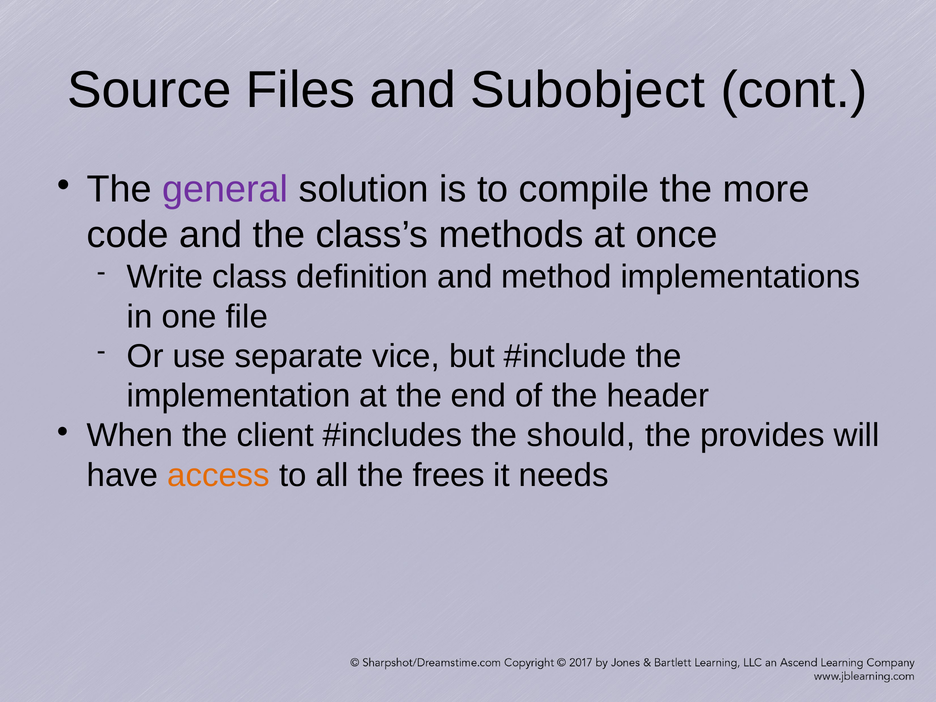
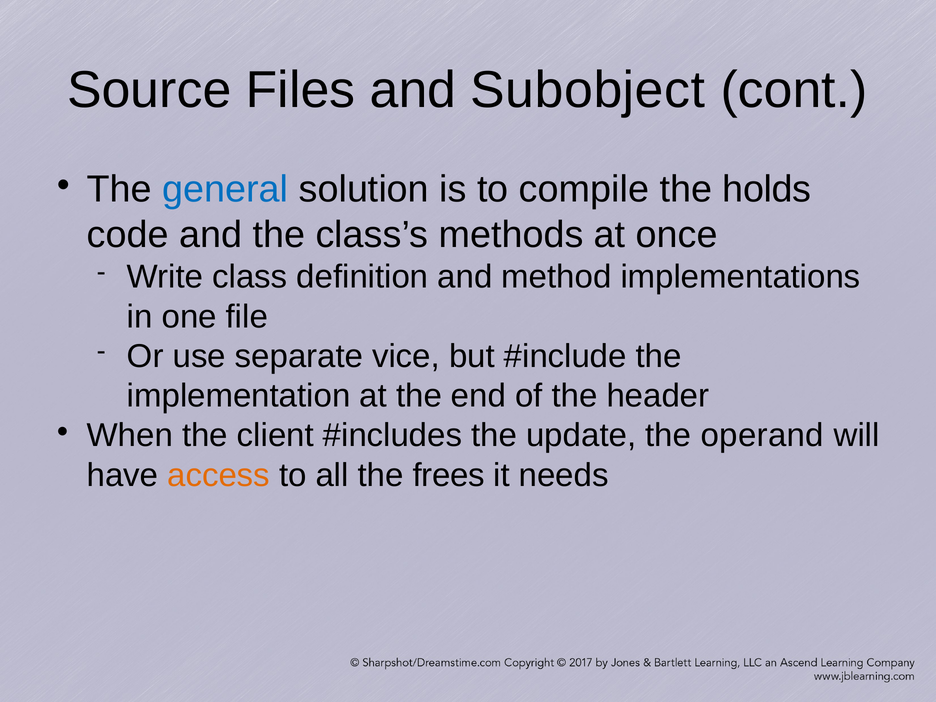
general colour: purple -> blue (225, 190)
more: more -> holds (767, 190)
should: should -> update (581, 436)
provides: provides -> operand (762, 436)
